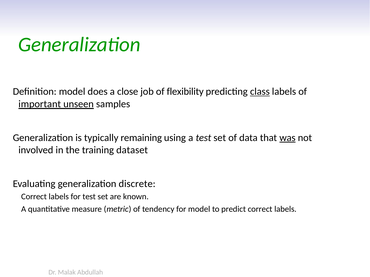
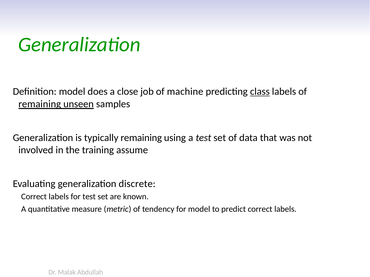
flexibility: flexibility -> machine (185, 92)
important: important -> remaining (40, 104)
was underline: present -> none (287, 138)
dataset: dataset -> assume (132, 150)
